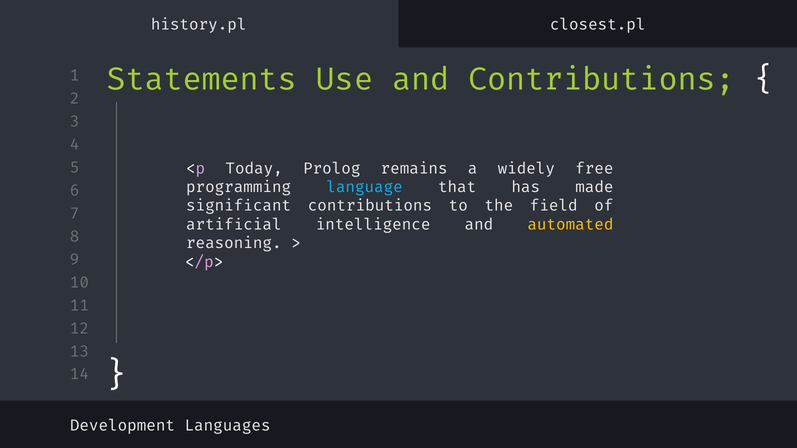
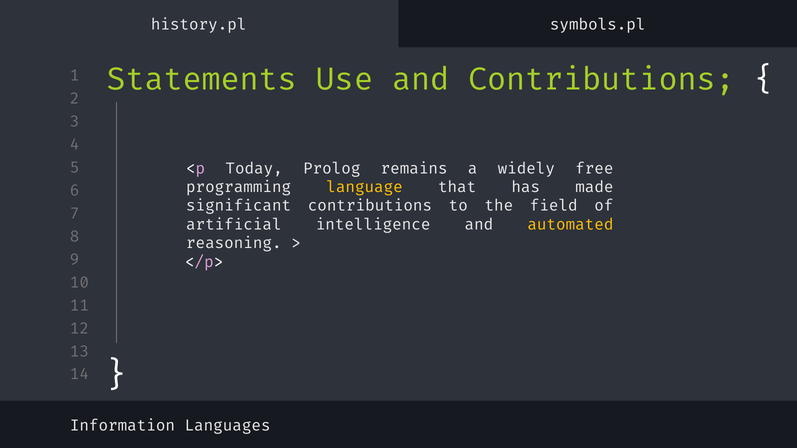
closest.pl: closest.pl -> symbols.pl (598, 25)
language colour: light blue -> yellow (365, 187)
Development: Development -> Information (122, 426)
